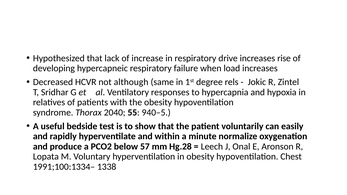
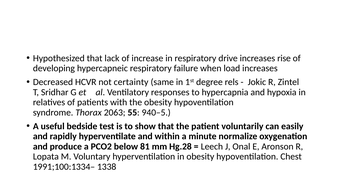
although: although -> certainty (131, 82)
2040: 2040 -> 2063 (115, 113)
57: 57 -> 81 (145, 147)
